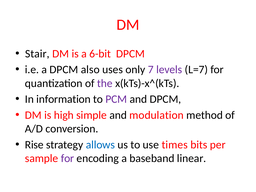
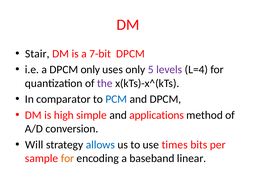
6-bit: 6-bit -> 7-bit (100, 54)
DPCM also: also -> only (90, 70)
7: 7 -> 5 (151, 70)
L=7: L=7 -> L=4 (196, 70)
information: information -> comparator (63, 99)
PCM colour: purple -> blue (116, 99)
modulation: modulation -> applications (157, 115)
Rise: Rise -> Will (34, 145)
for colour: purple -> orange (67, 158)
